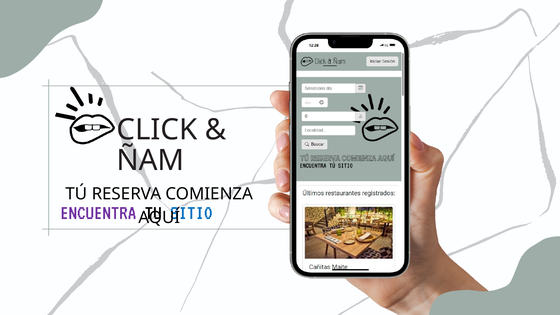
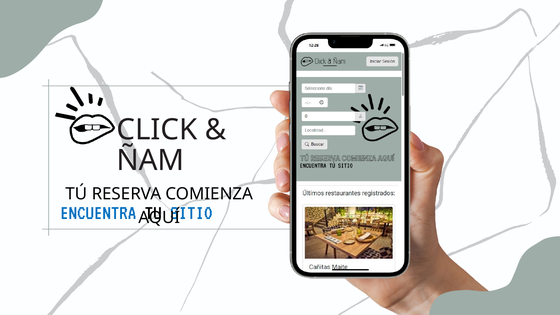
ENCUENTRA colour: purple -> blue (98, 212)
